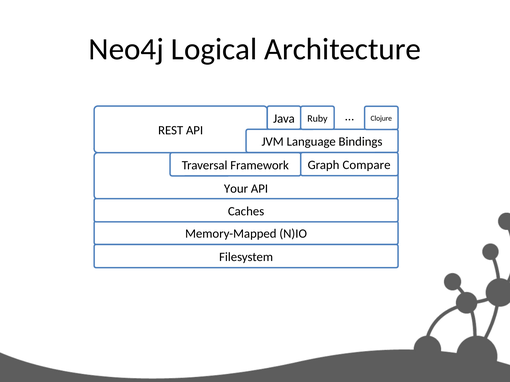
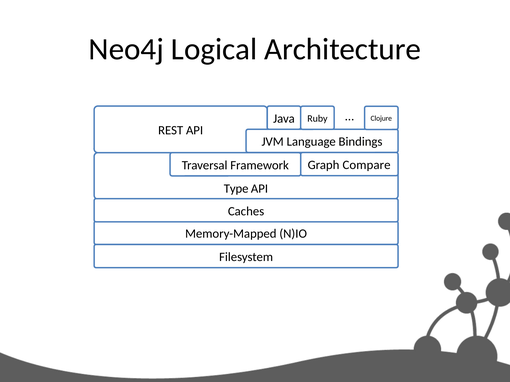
Your: Your -> Type (236, 189)
